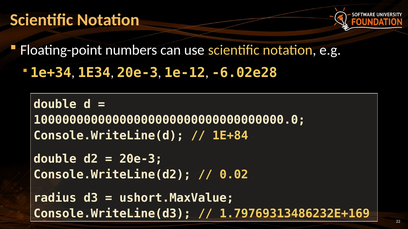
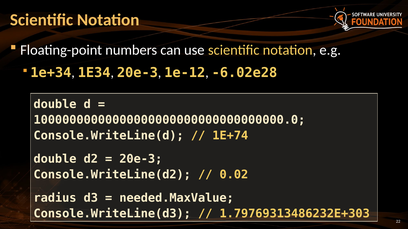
1E+84: 1E+84 -> 1E+74 (230, 136)
ushort.MaxValue: ushort.MaxValue -> needed.MaxValue (177, 198)
1.79769313486232E+169: 1.79769313486232E+169 -> 1.79769313486232E+303 (295, 214)
